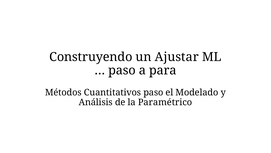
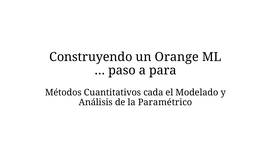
Ajustar: Ajustar -> Orange (177, 57)
Cuantitativos paso: paso -> cada (153, 92)
